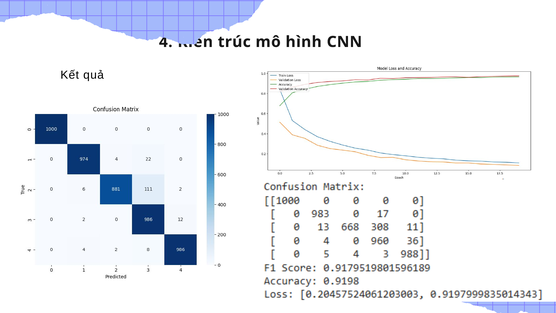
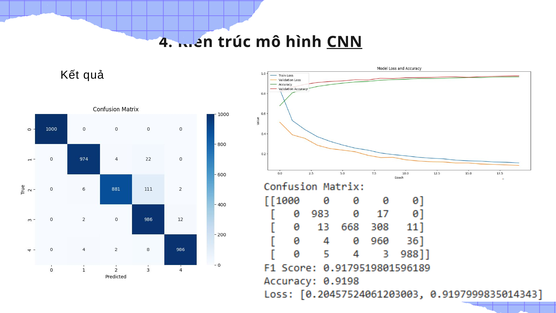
CNN underline: none -> present (344, 42)
